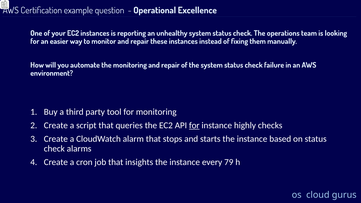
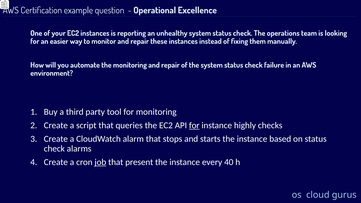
job underline: none -> present (100, 162)
insights: insights -> present (139, 162)
79: 79 -> 40 (229, 162)
